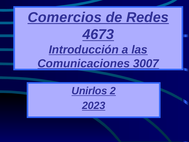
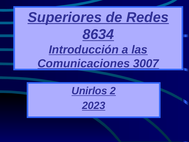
Comercios: Comercios -> Superiores (65, 17)
4673: 4673 -> 8634 (98, 34)
